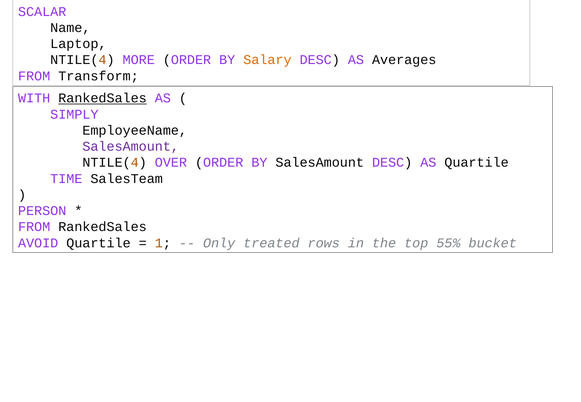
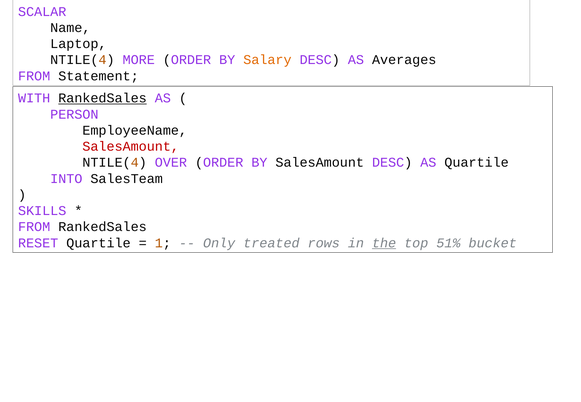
Transform: Transform -> Statement (98, 76)
SIMPLY: SIMPLY -> PERSON (74, 114)
SalesAmount colour: purple -> red (131, 147)
TIME: TIME -> INTO (66, 179)
PERSON: PERSON -> SKILLS (42, 211)
AVOID: AVOID -> RESET (38, 243)
the underline: none -> present (384, 243)
55%: 55% -> 51% (448, 243)
